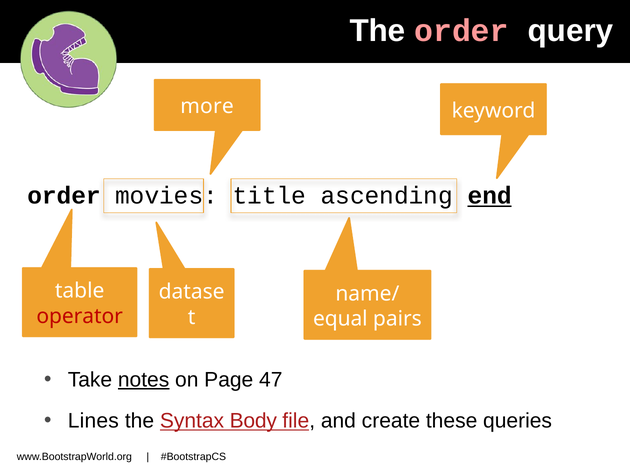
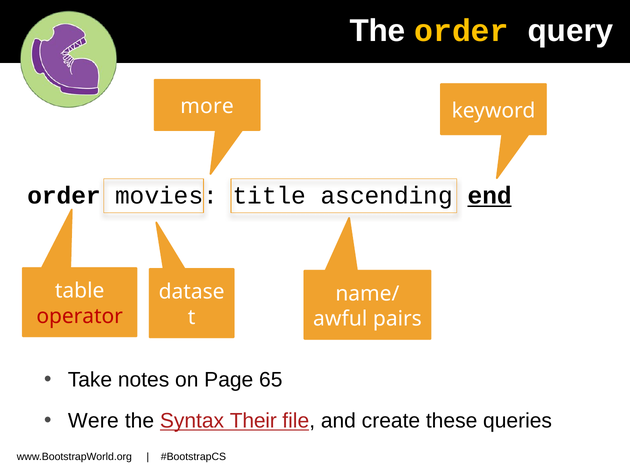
order colour: pink -> yellow (461, 31)
equal: equal -> awful (340, 319)
notes underline: present -> none (144, 379)
47: 47 -> 65 (271, 379)
Lines: Lines -> Were (93, 420)
Body: Body -> Their (253, 420)
